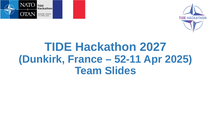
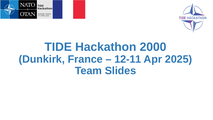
2027: 2027 -> 2000 (153, 47)
52-11: 52-11 -> 12-11 (128, 59)
